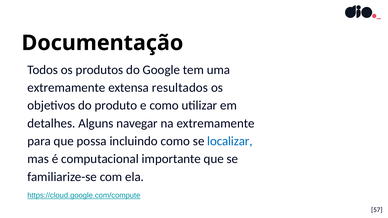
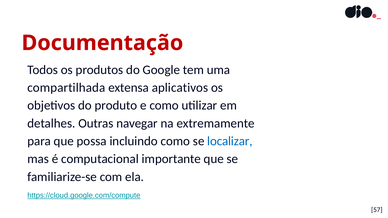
Documentação colour: black -> red (102, 43)
extremamente: extremamente -> compartilhada (66, 88)
resultados: resultados -> aplicativos (180, 88)
Alguns: Alguns -> Outras (96, 123)
